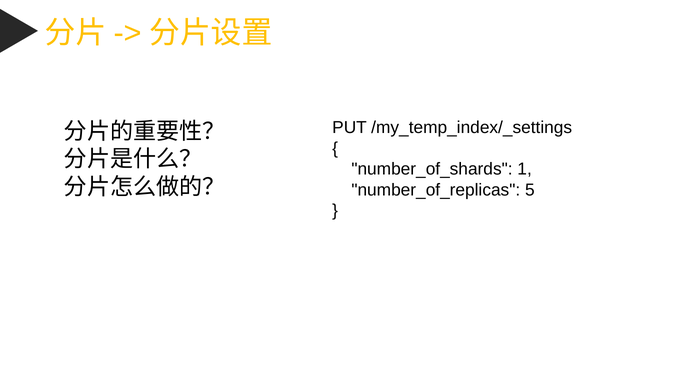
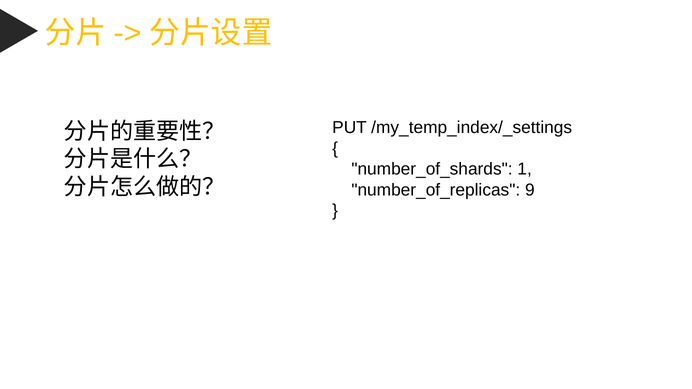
5: 5 -> 9 (530, 190)
